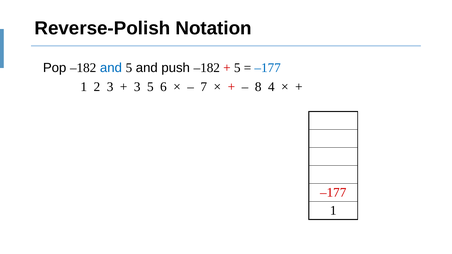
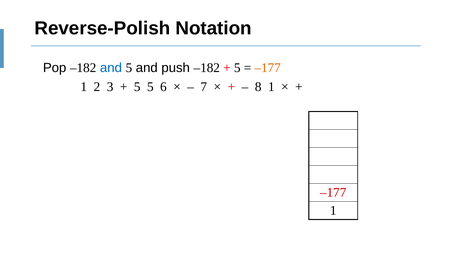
–177 colour: blue -> orange (268, 68)
3: 3 -> 5 (137, 87)
8 4: 4 -> 1 (271, 87)
